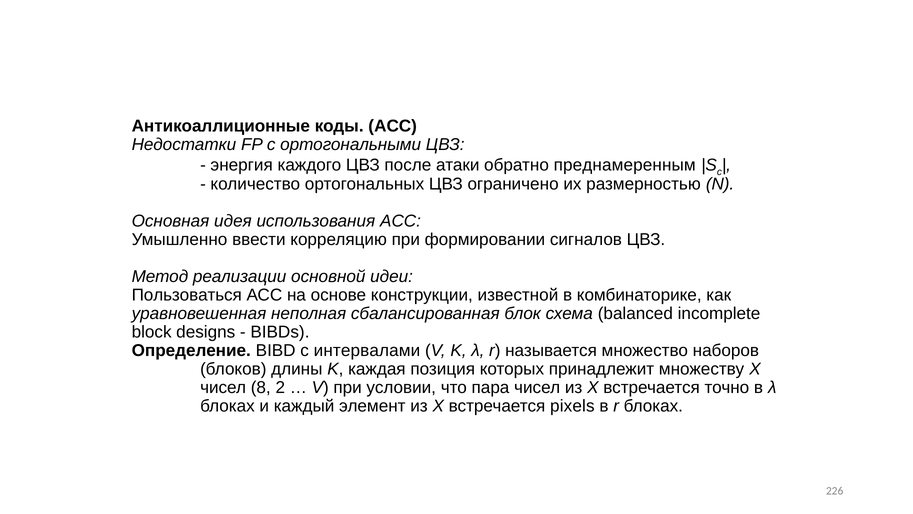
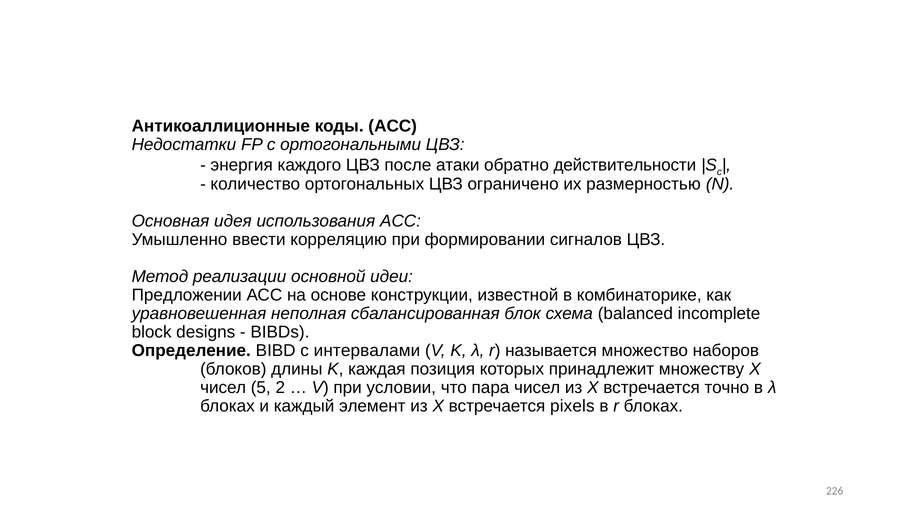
преднамеренным: преднамеренным -> действительности (625, 165)
Пользоваться: Пользоваться -> Предложении (187, 295)
8: 8 -> 5 (261, 387)
